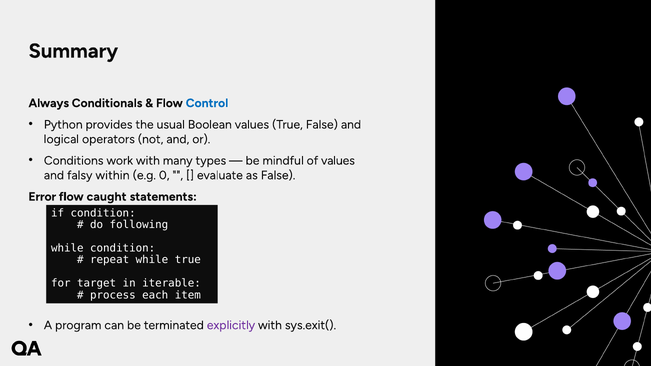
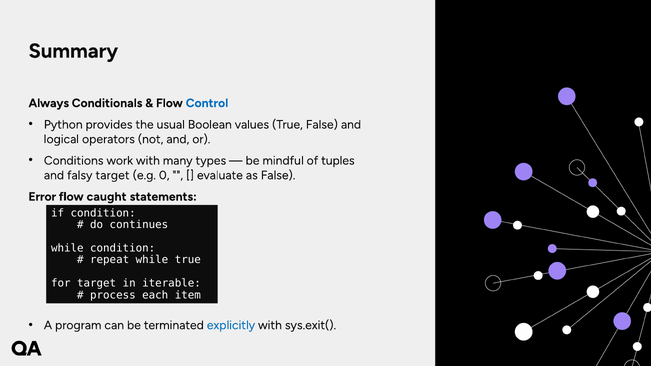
of values: values -> tuples (338, 161)
falsy within: within -> target (113, 175)
following: following -> continues (139, 225)
explicitly colour: purple -> blue (231, 325)
